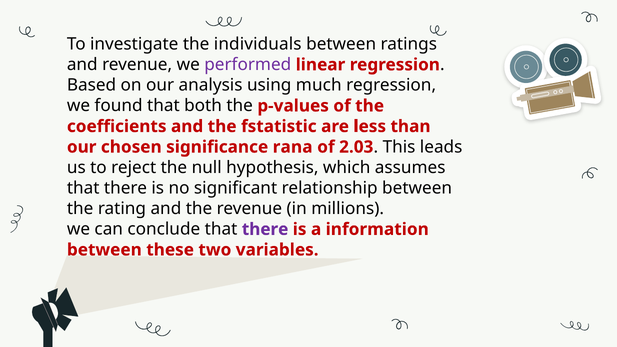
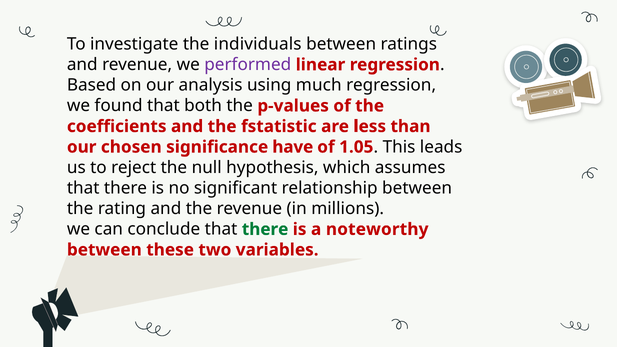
rana: rana -> have (293, 147)
2.03: 2.03 -> 1.05 (356, 147)
there colour: purple -> green (265, 229)
information: information -> noteworthy (377, 229)
